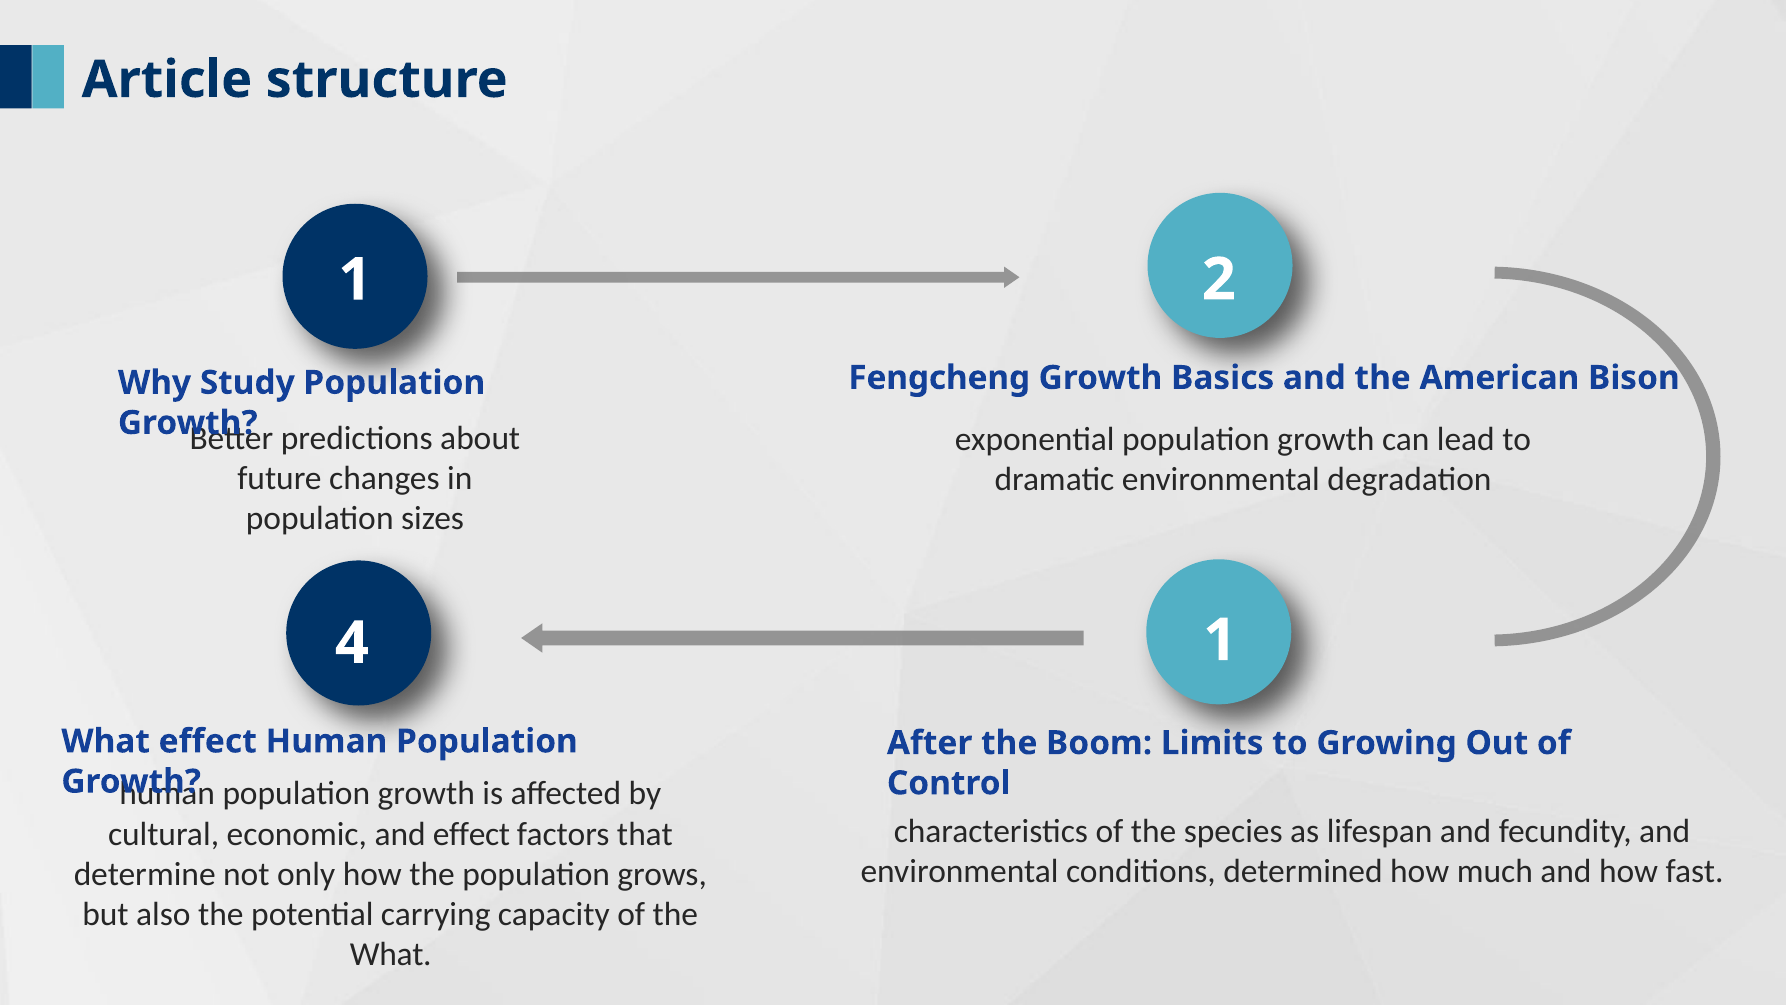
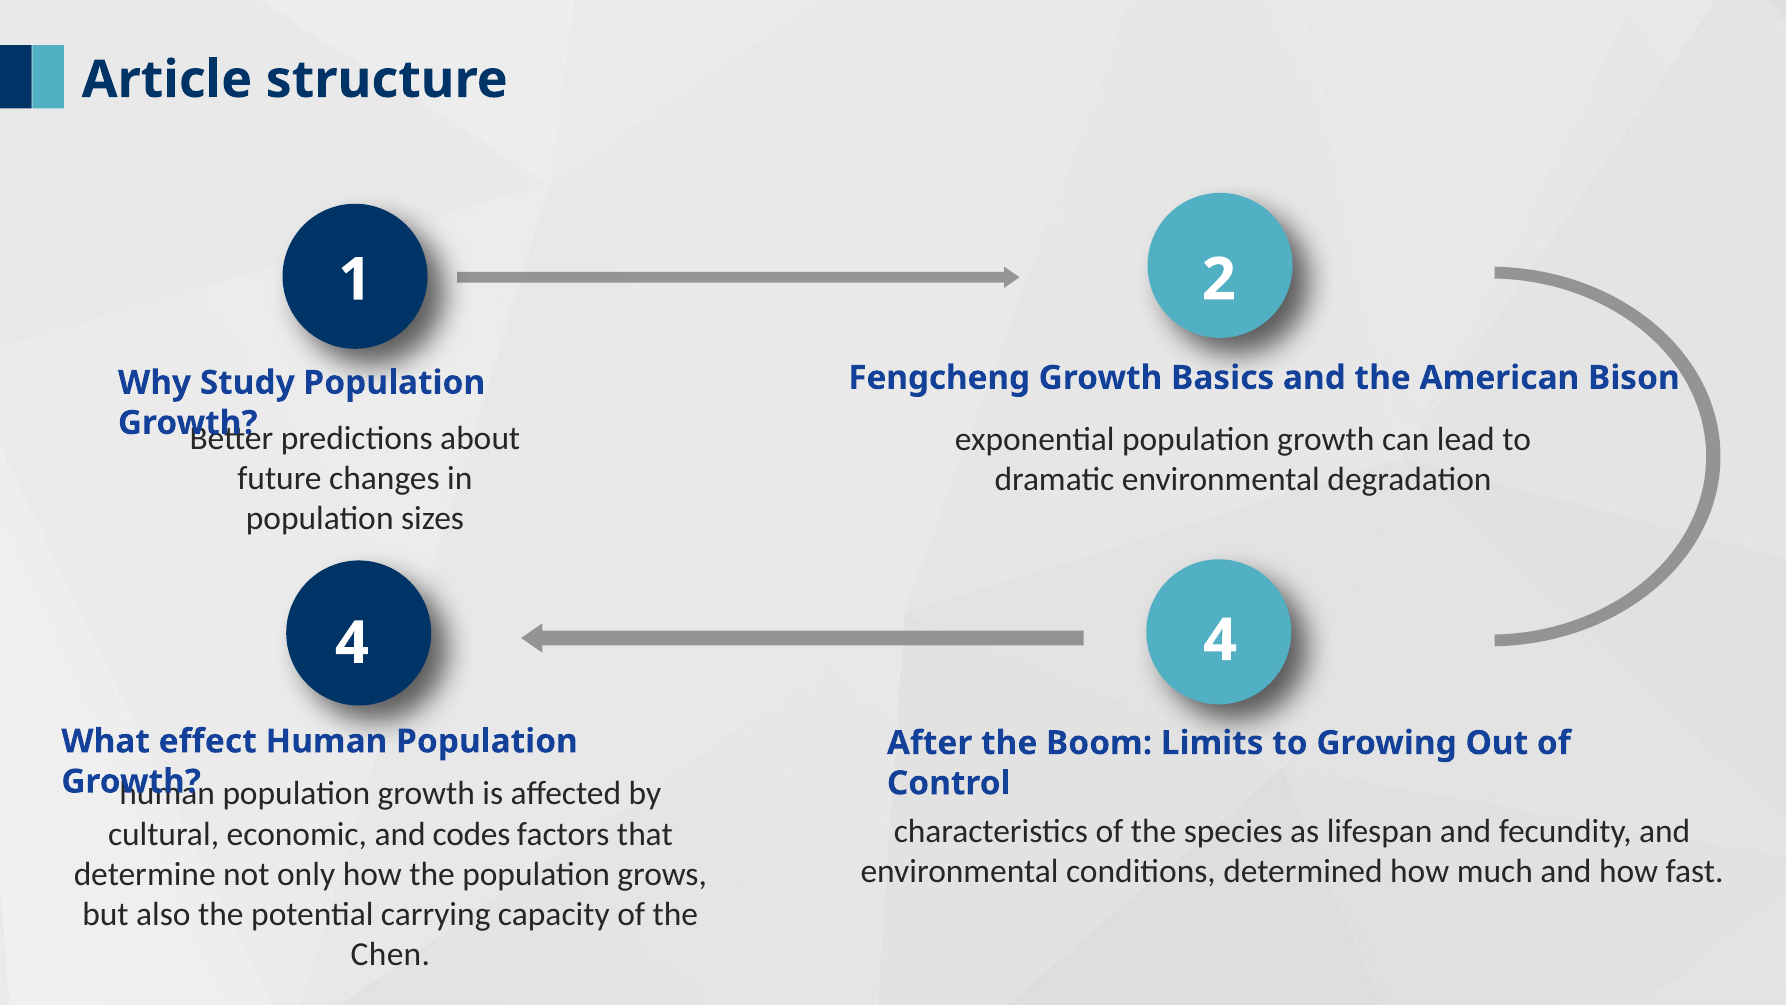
4 1: 1 -> 4 (1220, 640)
and effect: effect -> codes (471, 834)
What: What -> Chen (390, 954)
